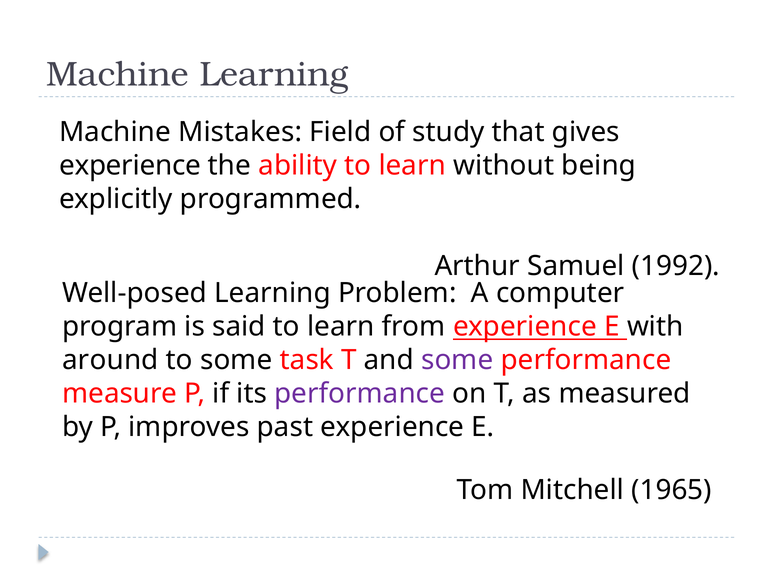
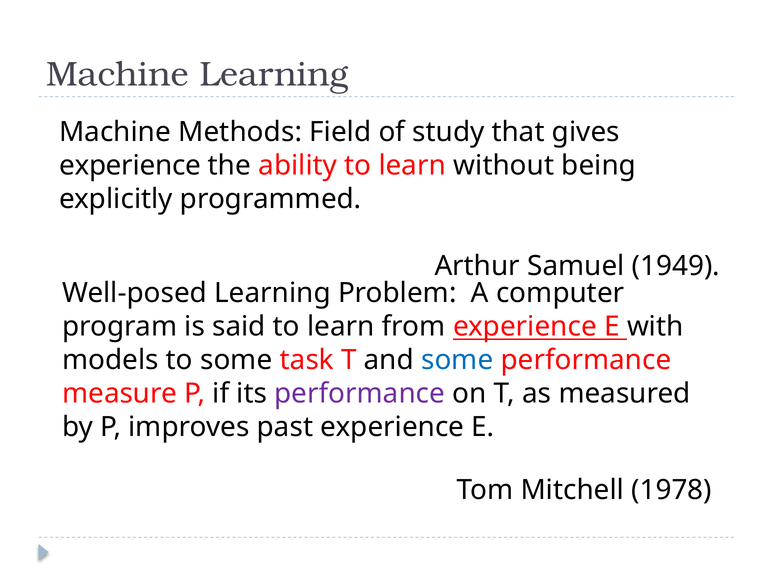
Mistakes: Mistakes -> Methods (240, 132)
1992: 1992 -> 1949 (676, 266)
around: around -> models (110, 360)
some colour: purple -> blue (457, 360)
1965: 1965 -> 1978 (672, 490)
